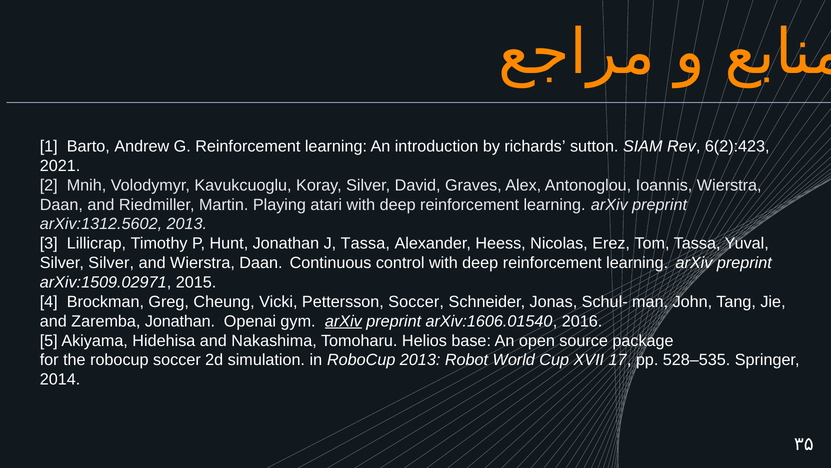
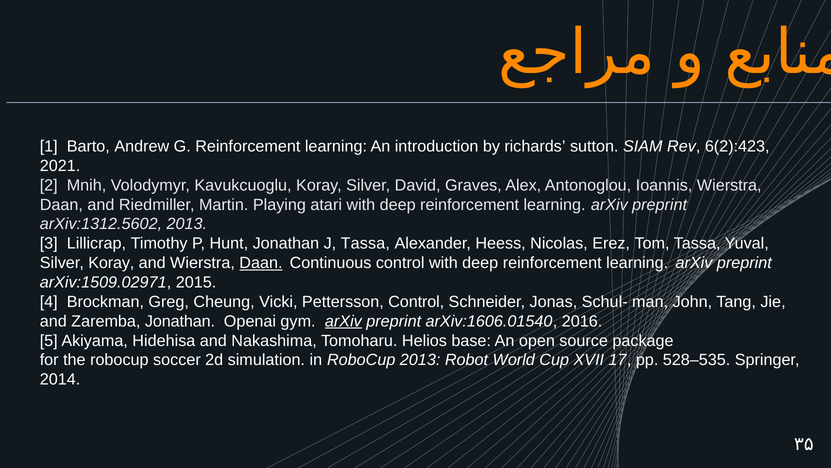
Silver Silver: Silver -> Koray (111, 263)
Daan underline: none -> present (261, 263)
Pettersson Soccer: Soccer -> Control (416, 301)
